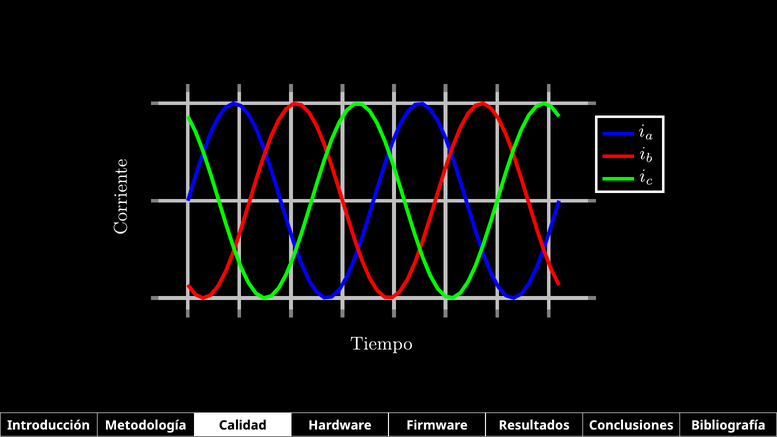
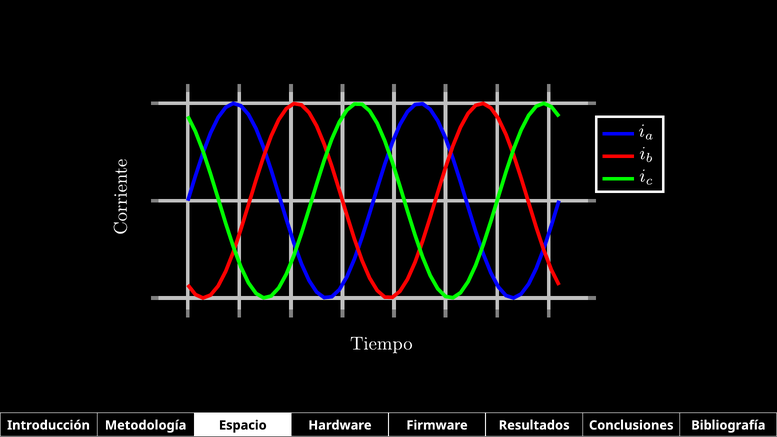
Calidad: Calidad -> Espacio (243, 425)
